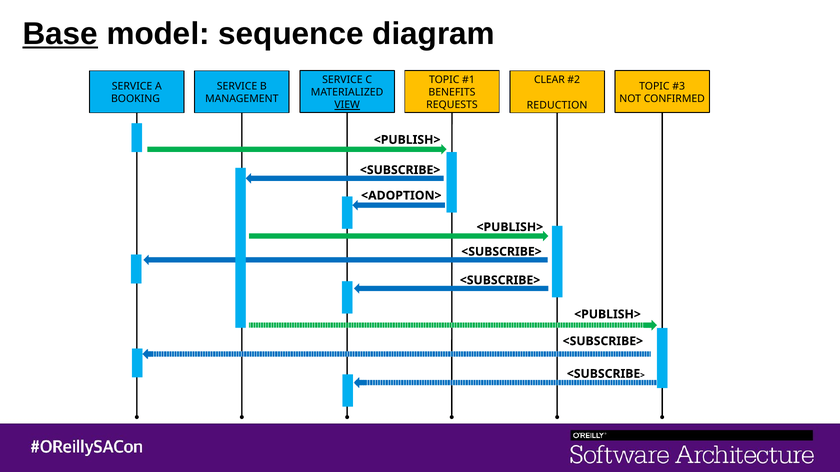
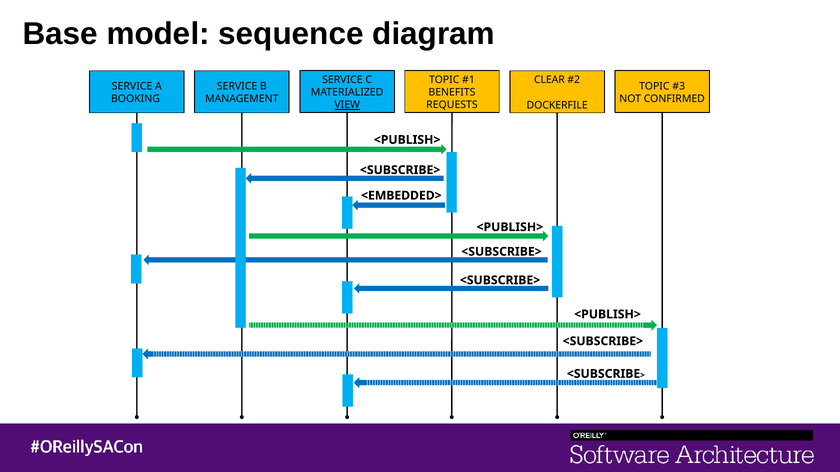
Base underline: present -> none (60, 34)
REDUCTION: REDUCTION -> DOCKERFILE (557, 105)
<ADOPTION>: <ADOPTION> -> <EMBEDDED> (401, 196)
